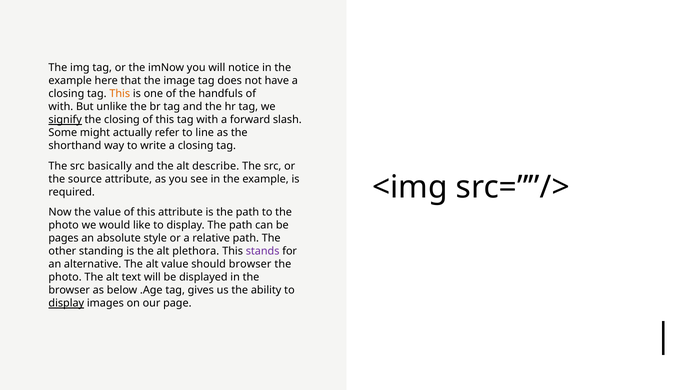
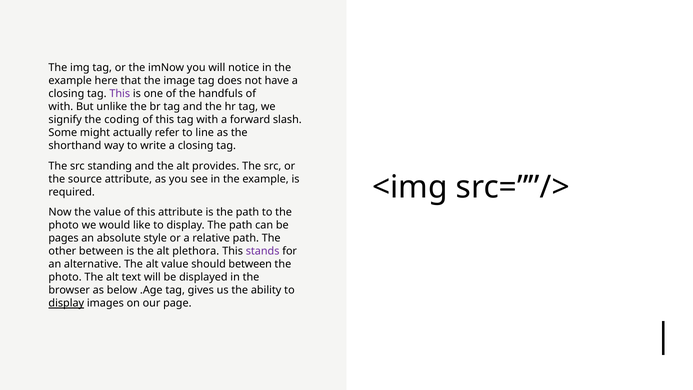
This colour: orange -> purple (120, 94)
signify underline: present -> none (65, 120)
the closing: closing -> coding (122, 120)
basically: basically -> standing (110, 166)
describe: describe -> provides (216, 166)
other standing: standing -> between (101, 251)
should browser: browser -> between (250, 264)
